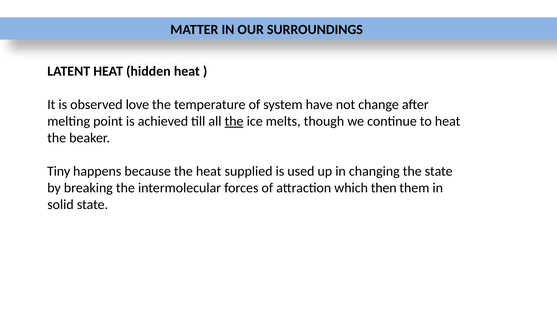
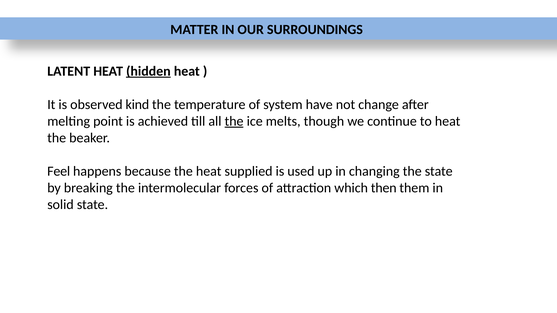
hidden underline: none -> present (148, 71)
love: love -> kind (137, 105)
Tiny: Tiny -> Feel (59, 171)
